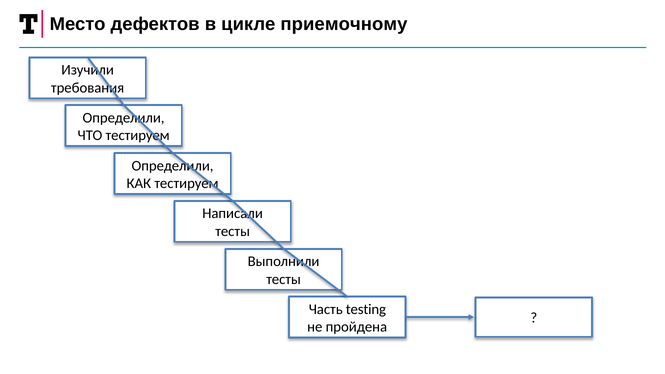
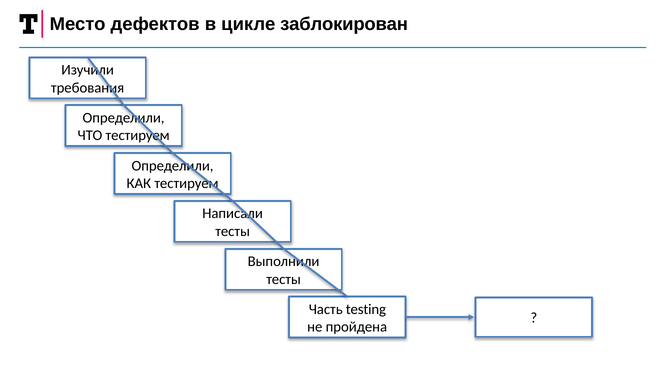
приемочному: приемочному -> заблокирован (344, 24)
